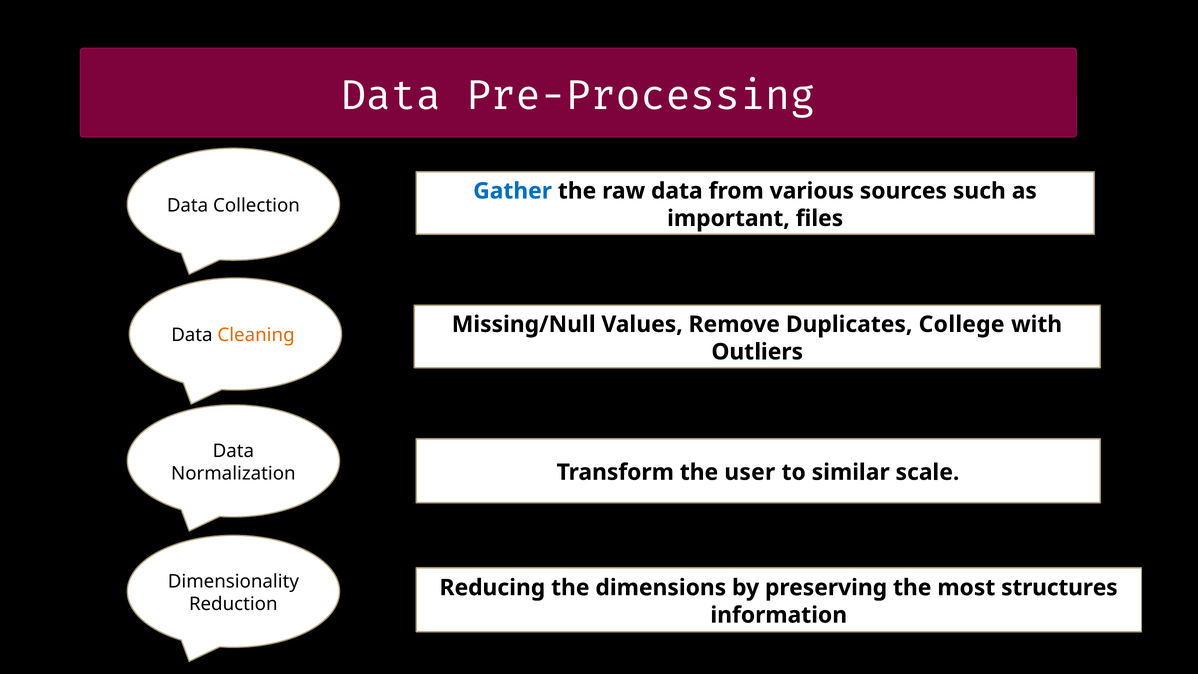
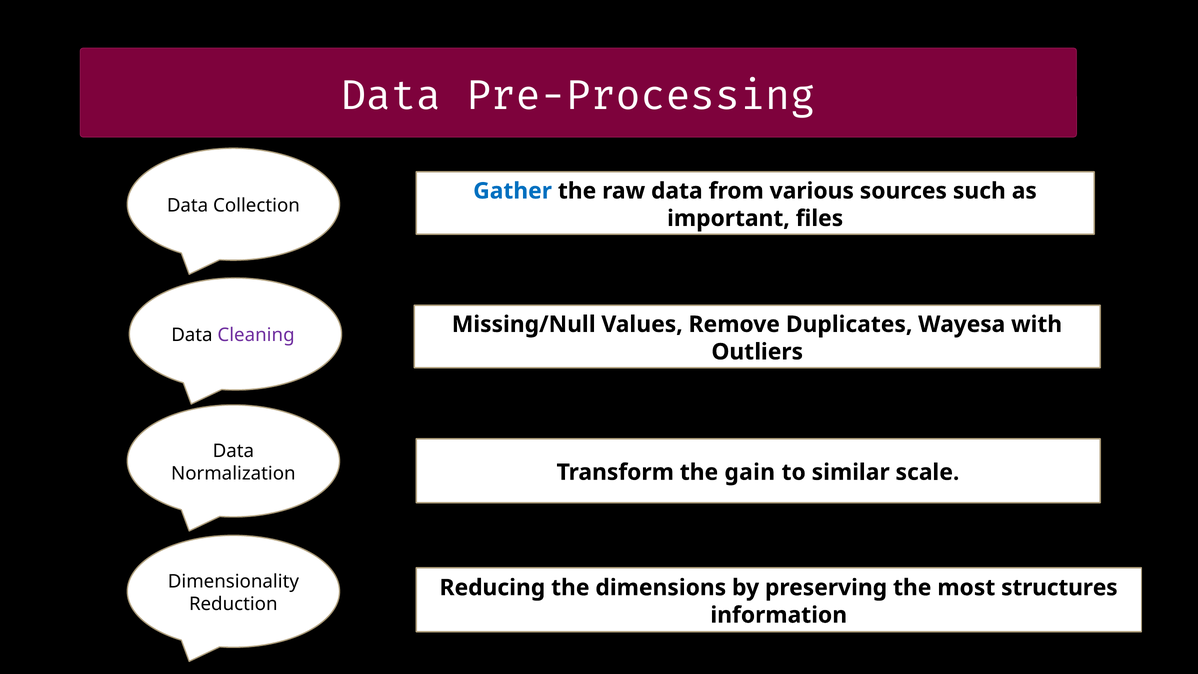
College: College -> Wayesa (962, 324)
Cleaning colour: orange -> purple (256, 335)
user: user -> gain (750, 472)
